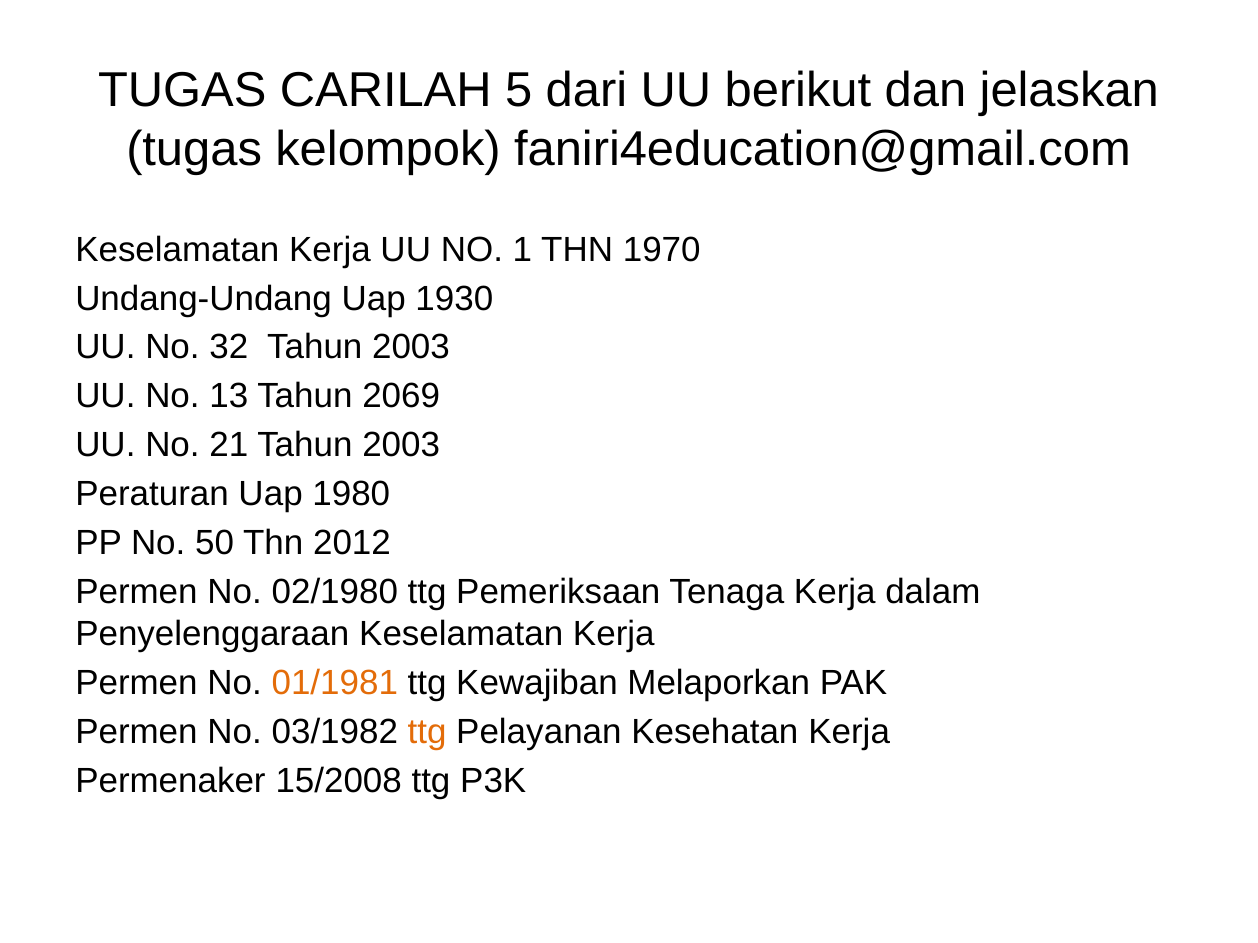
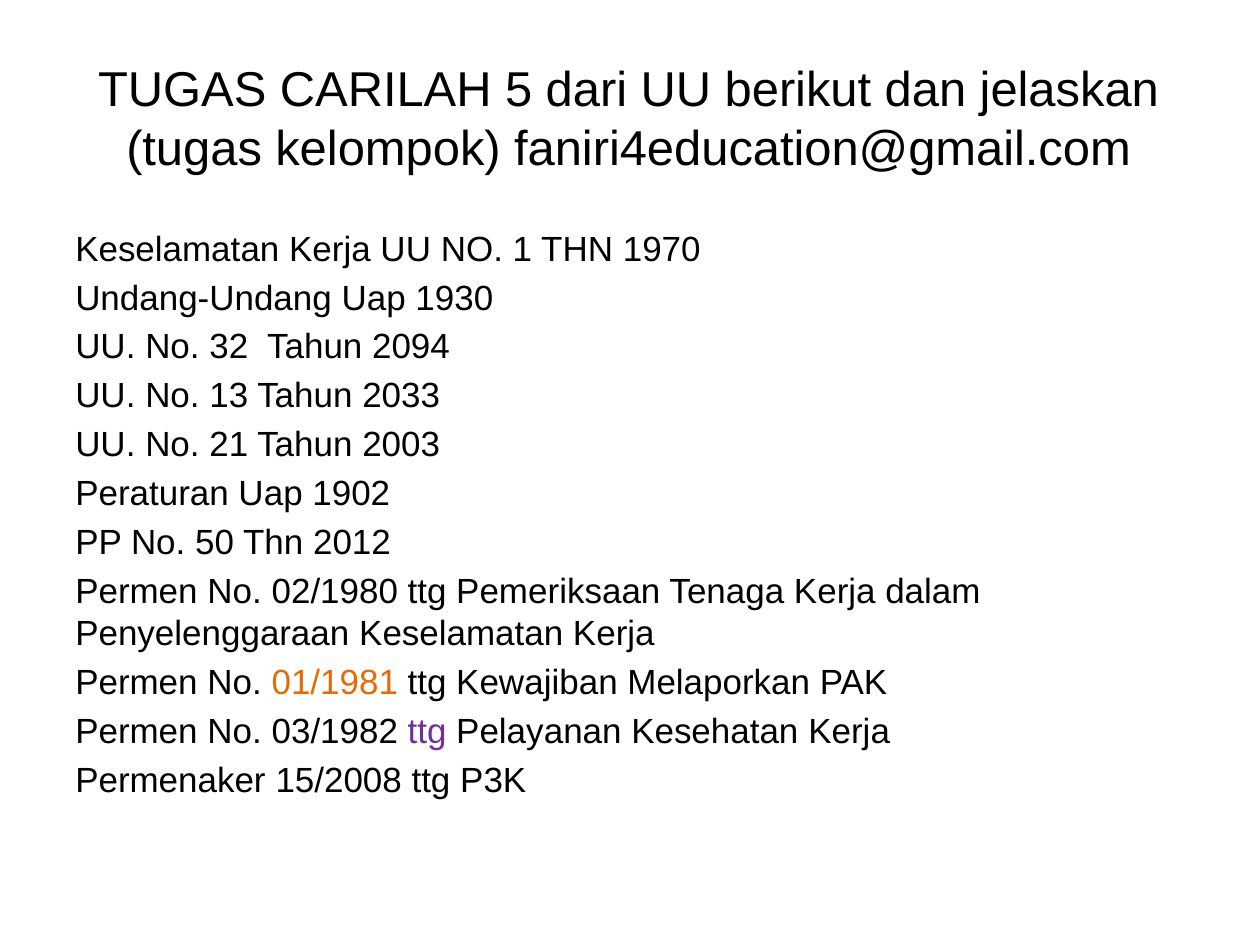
32 Tahun 2003: 2003 -> 2094 (411, 348)
2069: 2069 -> 2033 (401, 397)
1980: 1980 -> 1902 (351, 494)
ttg colour: orange -> purple (427, 732)
